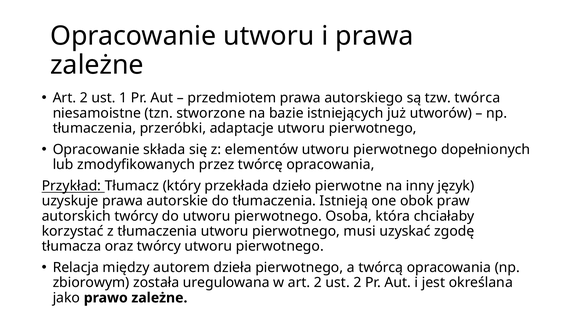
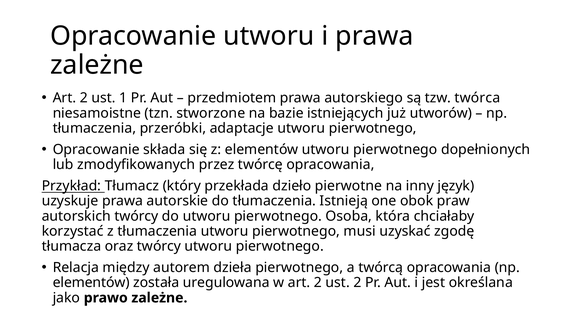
zbiorowym: zbiorowym -> elementów (91, 283)
